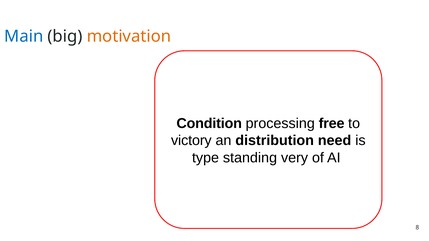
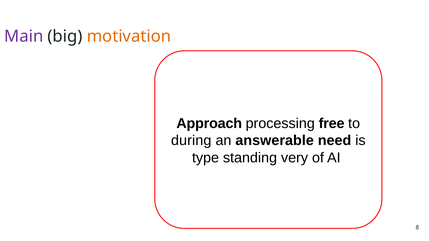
Main colour: blue -> purple (24, 36)
Condition: Condition -> Approach (209, 124)
victory: victory -> during (191, 141)
distribution: distribution -> answerable (275, 141)
